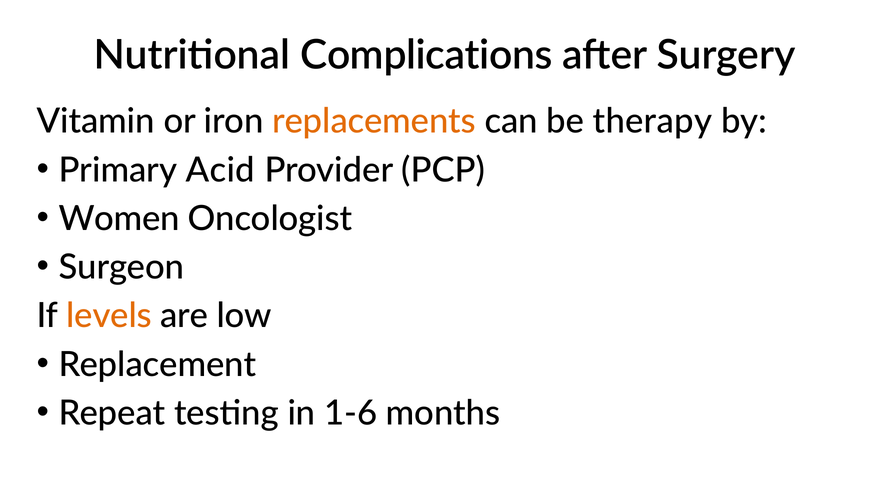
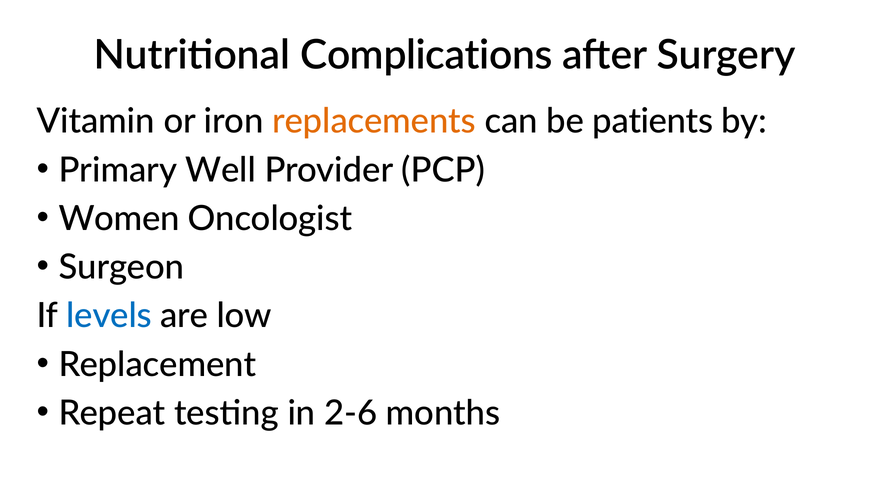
therapy: therapy -> patients (653, 121)
Acid: Acid -> Well (220, 170)
levels colour: orange -> blue (109, 316)
1-6: 1-6 -> 2-6 (351, 413)
